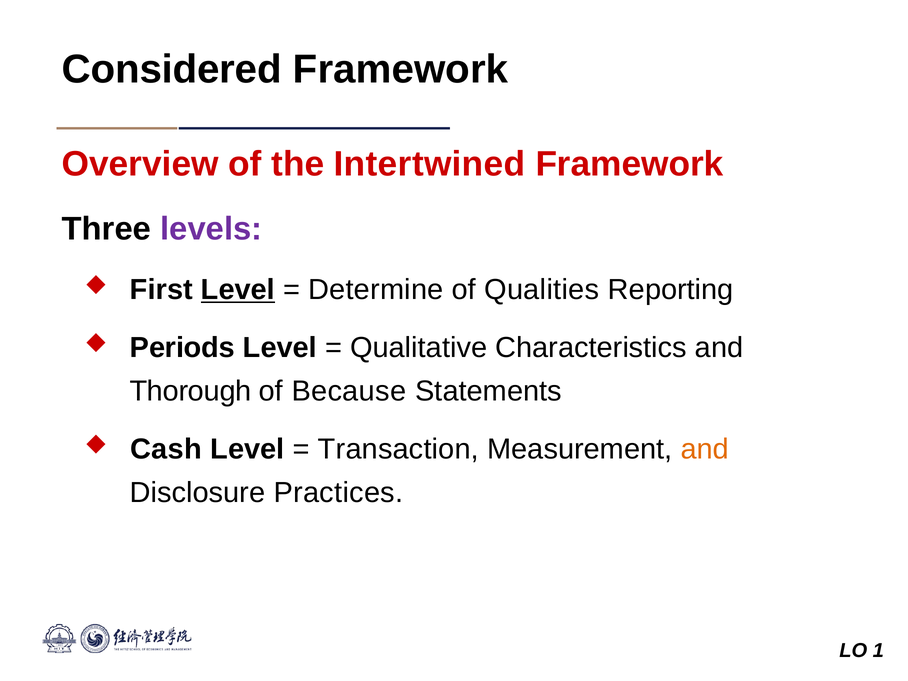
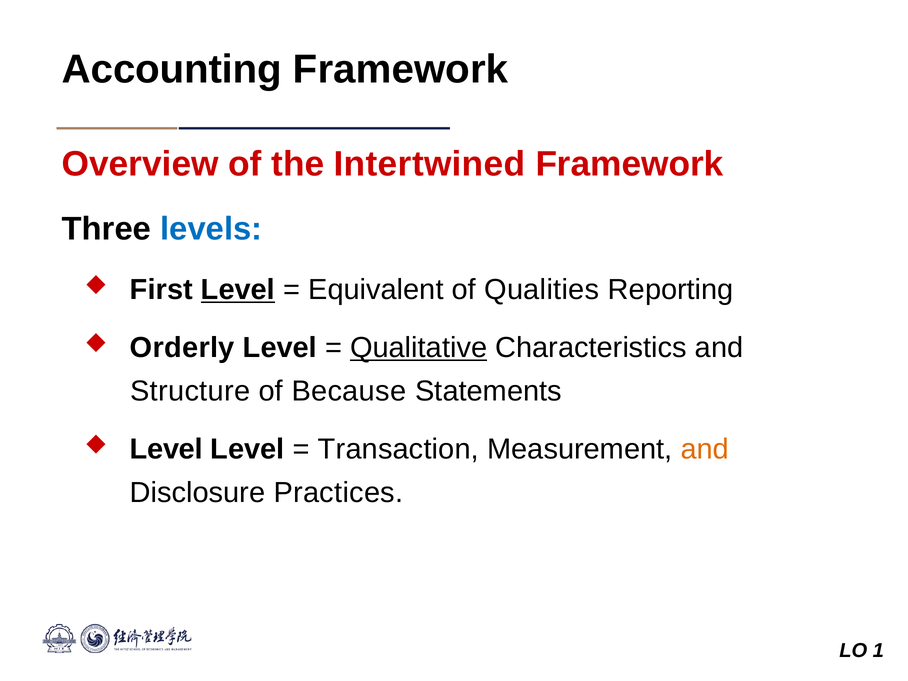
Considered: Considered -> Accounting (172, 69)
levels colour: purple -> blue (211, 229)
Determine: Determine -> Equivalent (376, 290)
Periods: Periods -> Orderly (182, 348)
Qualitative underline: none -> present (419, 348)
Thorough: Thorough -> Structure (190, 391)
Cash: Cash -> Level (166, 449)
